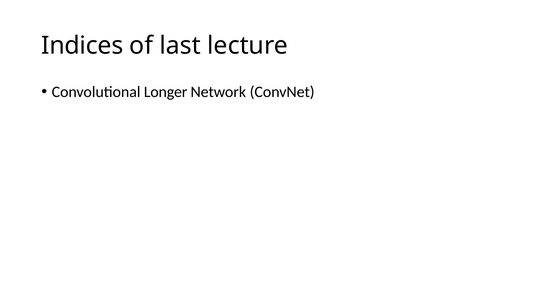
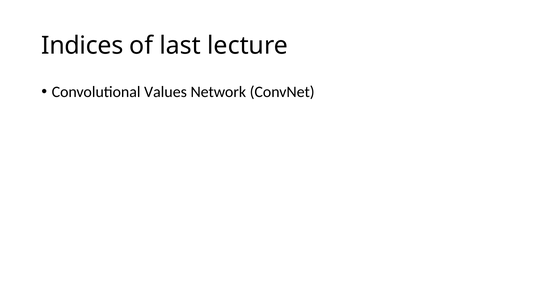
Longer: Longer -> Values (165, 92)
